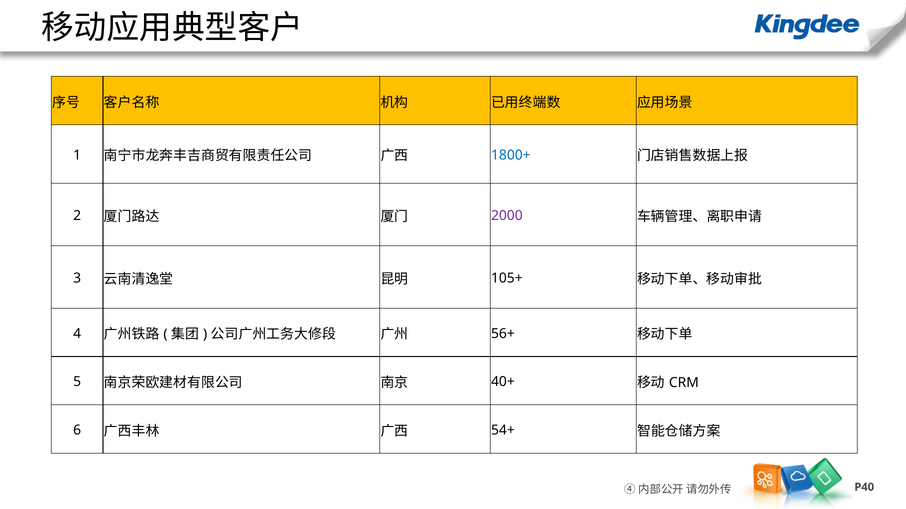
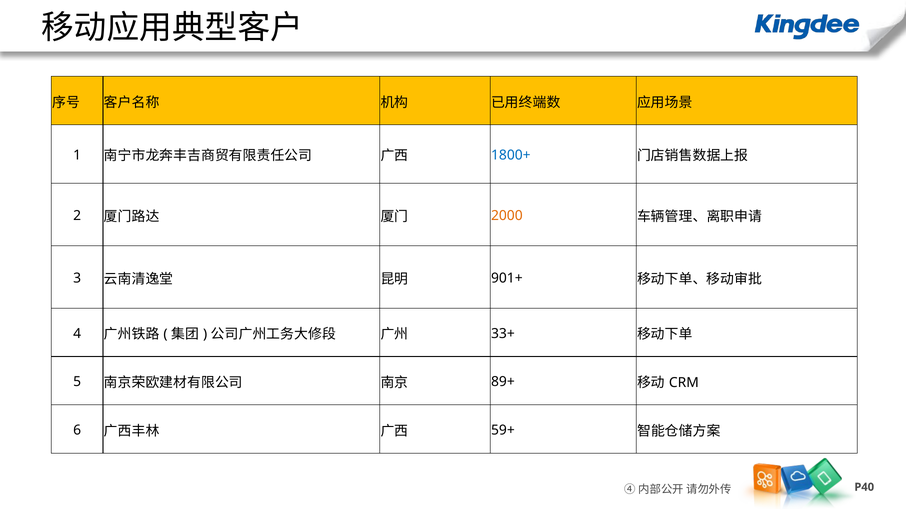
2000 colour: purple -> orange (507, 216)
105+: 105+ -> 901+ (507, 279)
56+: 56+ -> 33+ (503, 334)
40+: 40+ -> 89+ (503, 382)
54+: 54+ -> 59+ (503, 431)
